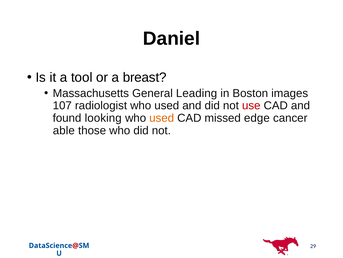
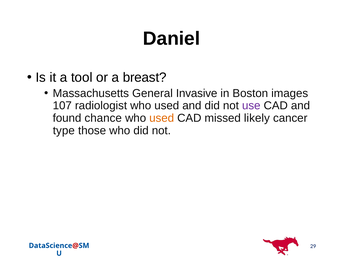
Leading: Leading -> Invasive (197, 93)
use colour: red -> purple (251, 105)
looking: looking -> chance (103, 118)
edge: edge -> likely (257, 118)
able: able -> type (64, 130)
